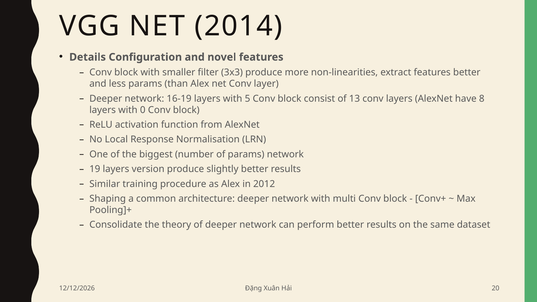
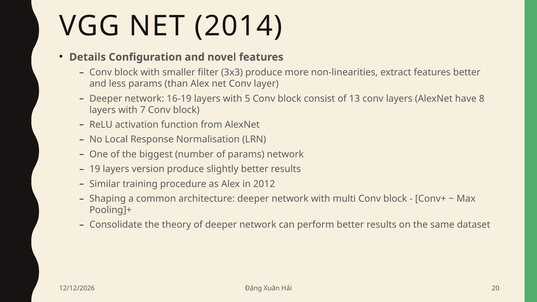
0: 0 -> 7 (143, 110)
